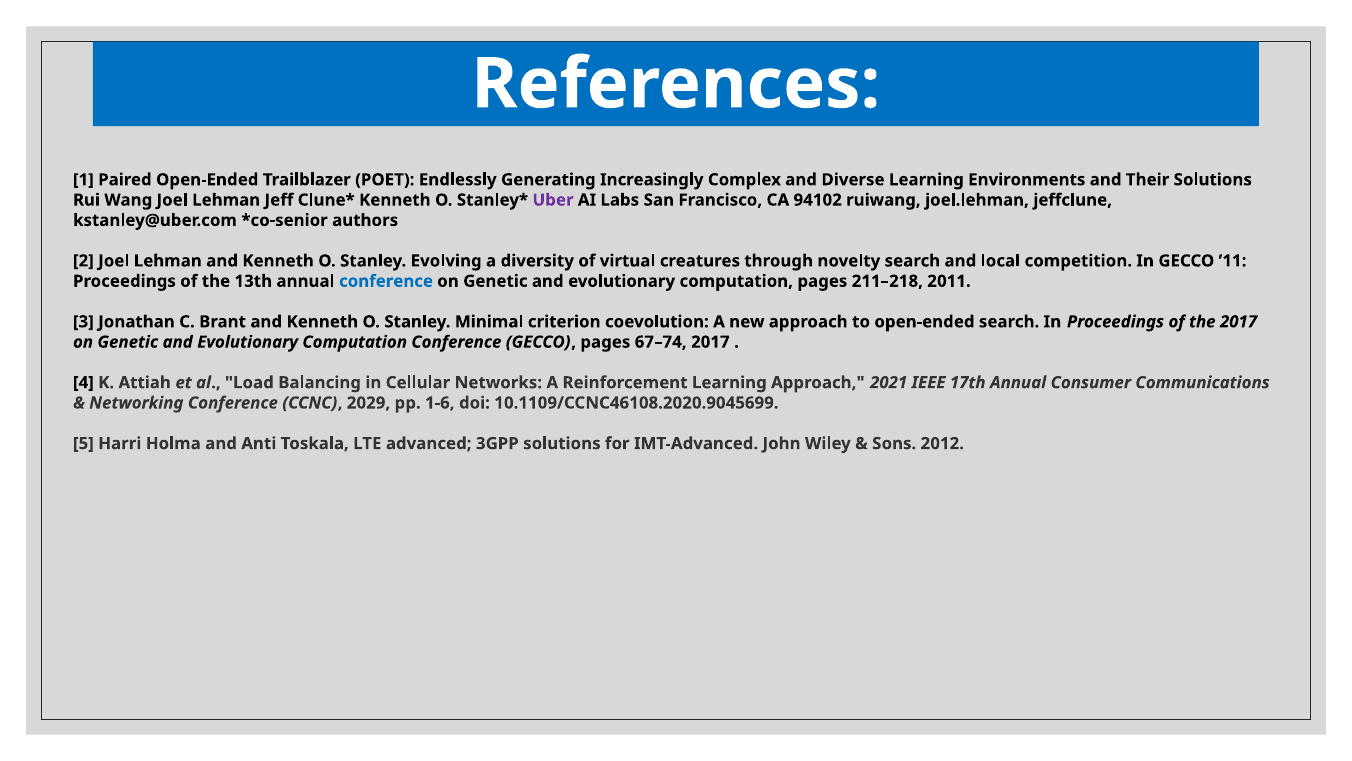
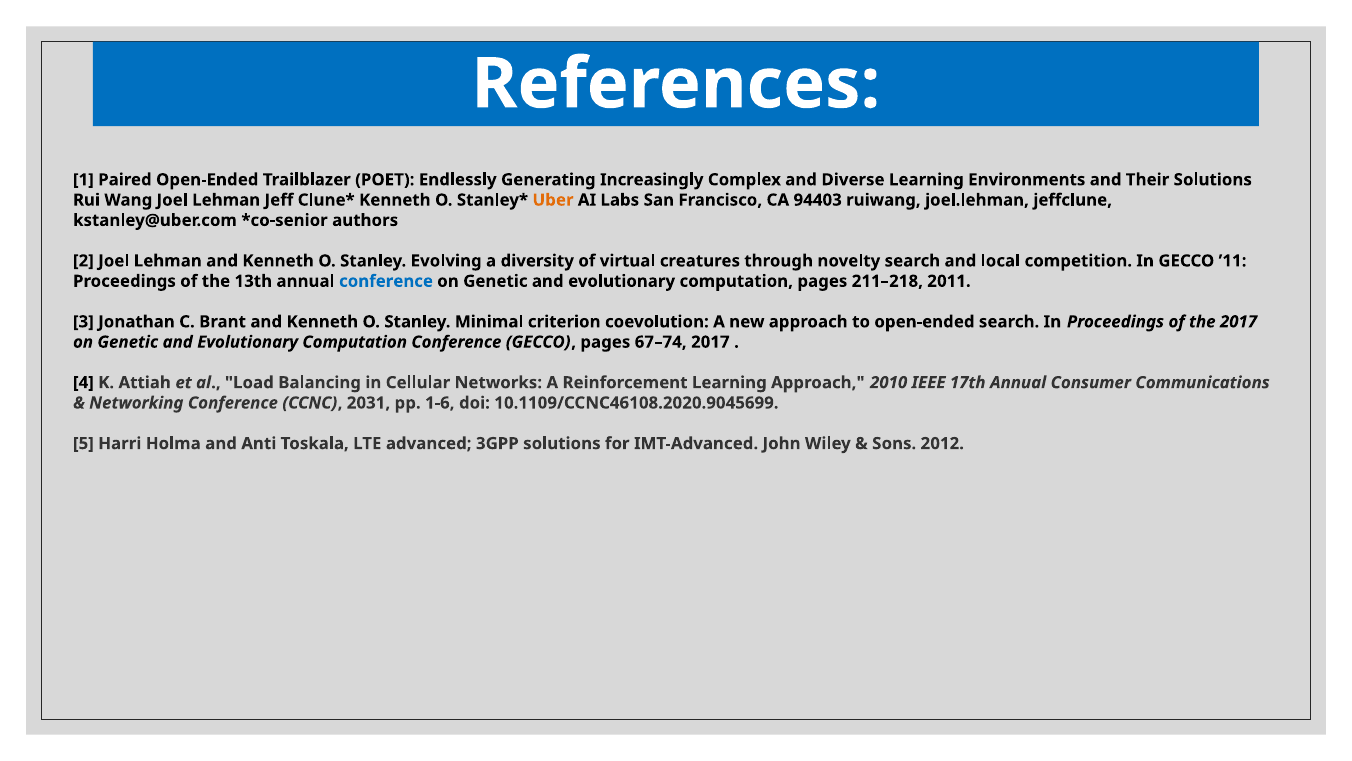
Uber colour: purple -> orange (553, 200)
94102: 94102 -> 94403 (818, 200)
2021: 2021 -> 2010 (889, 382)
2029: 2029 -> 2031 (369, 403)
